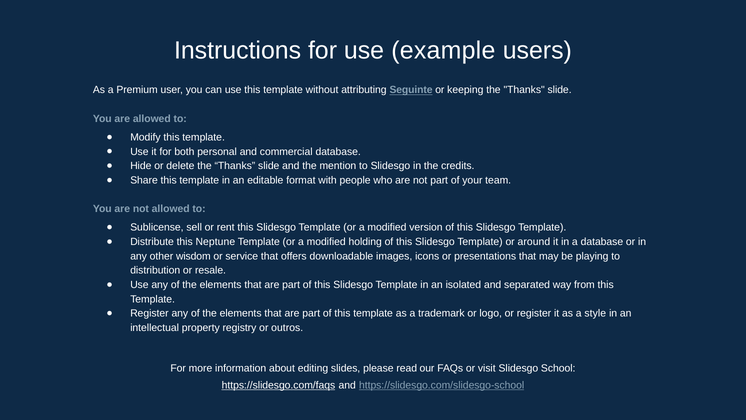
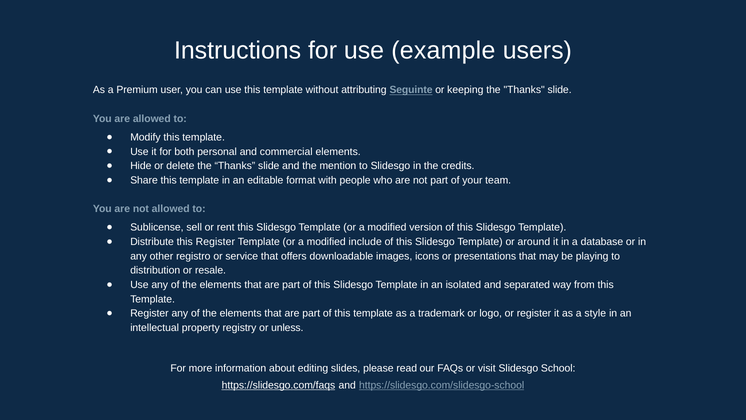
commercial database: database -> elements (338, 151)
this Neptune: Neptune -> Register (215, 242)
holding: holding -> include (365, 242)
wisdom: wisdom -> registro (193, 256)
outros: outros -> unless (287, 327)
